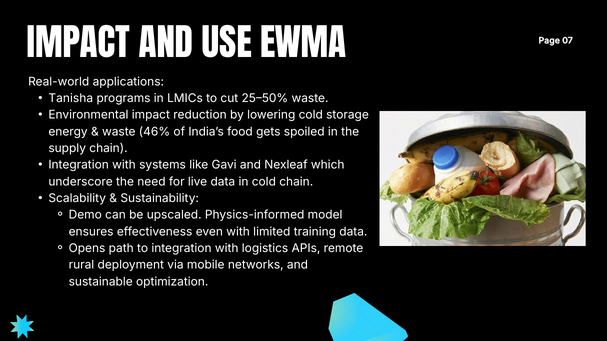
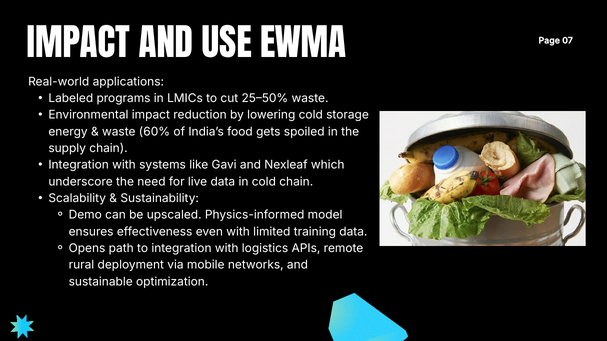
Tanisha: Tanisha -> Labeled (71, 98)
46%: 46% -> 60% (154, 132)
